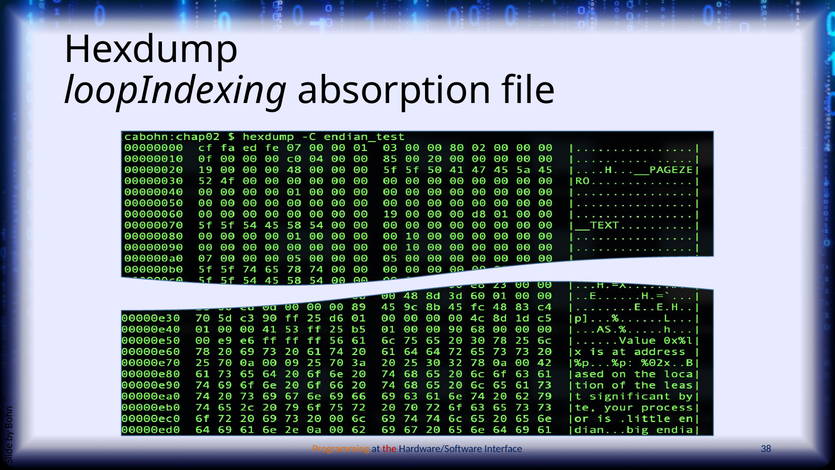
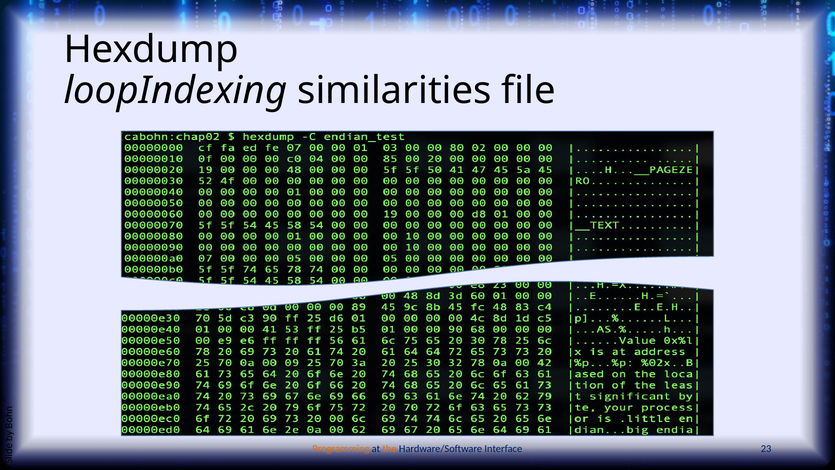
absorption: absorption -> similarities (394, 91)
the colour: red -> orange (390, 448)
38: 38 -> 23 (766, 448)
